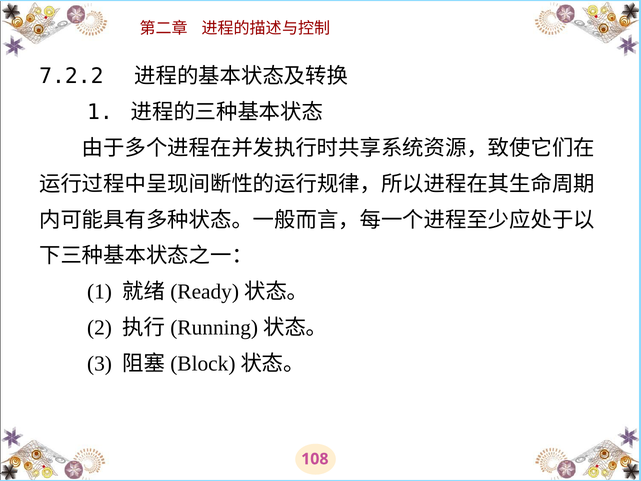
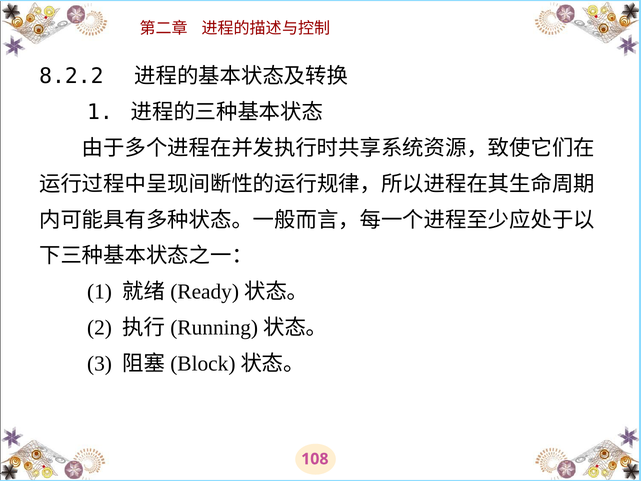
7.2.2: 7.2.2 -> 8.2.2 (71, 76)
